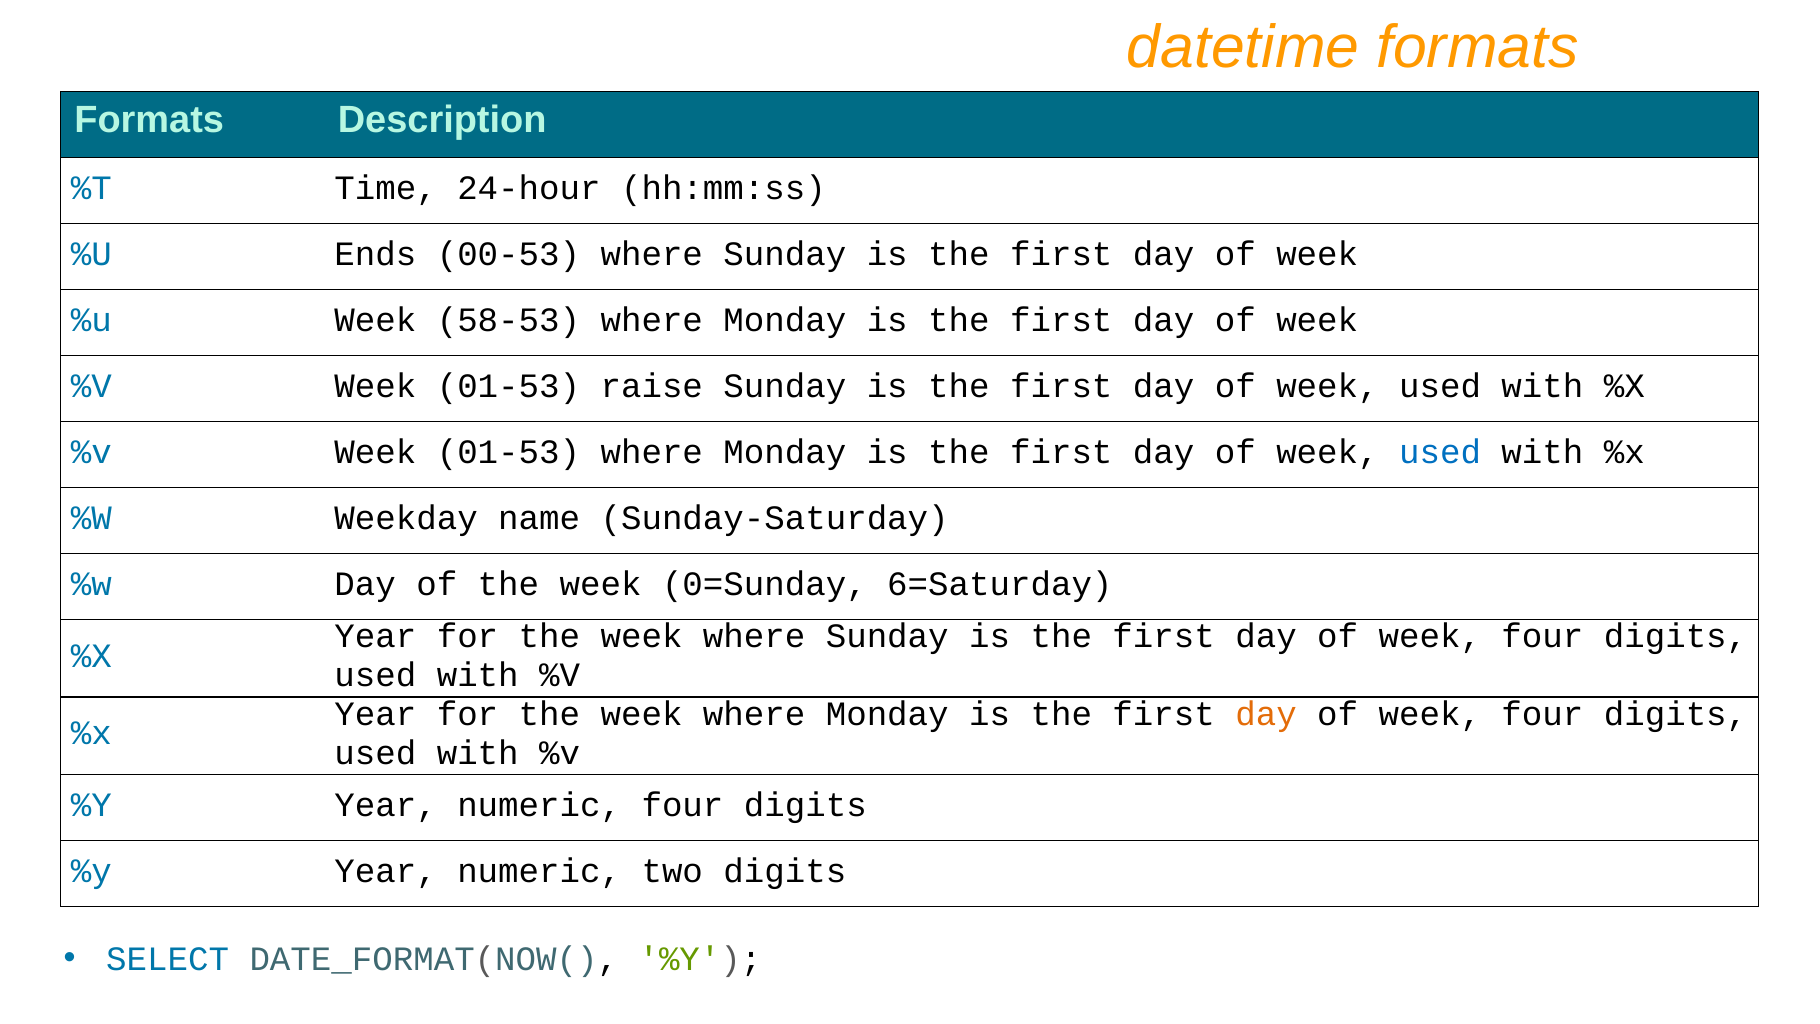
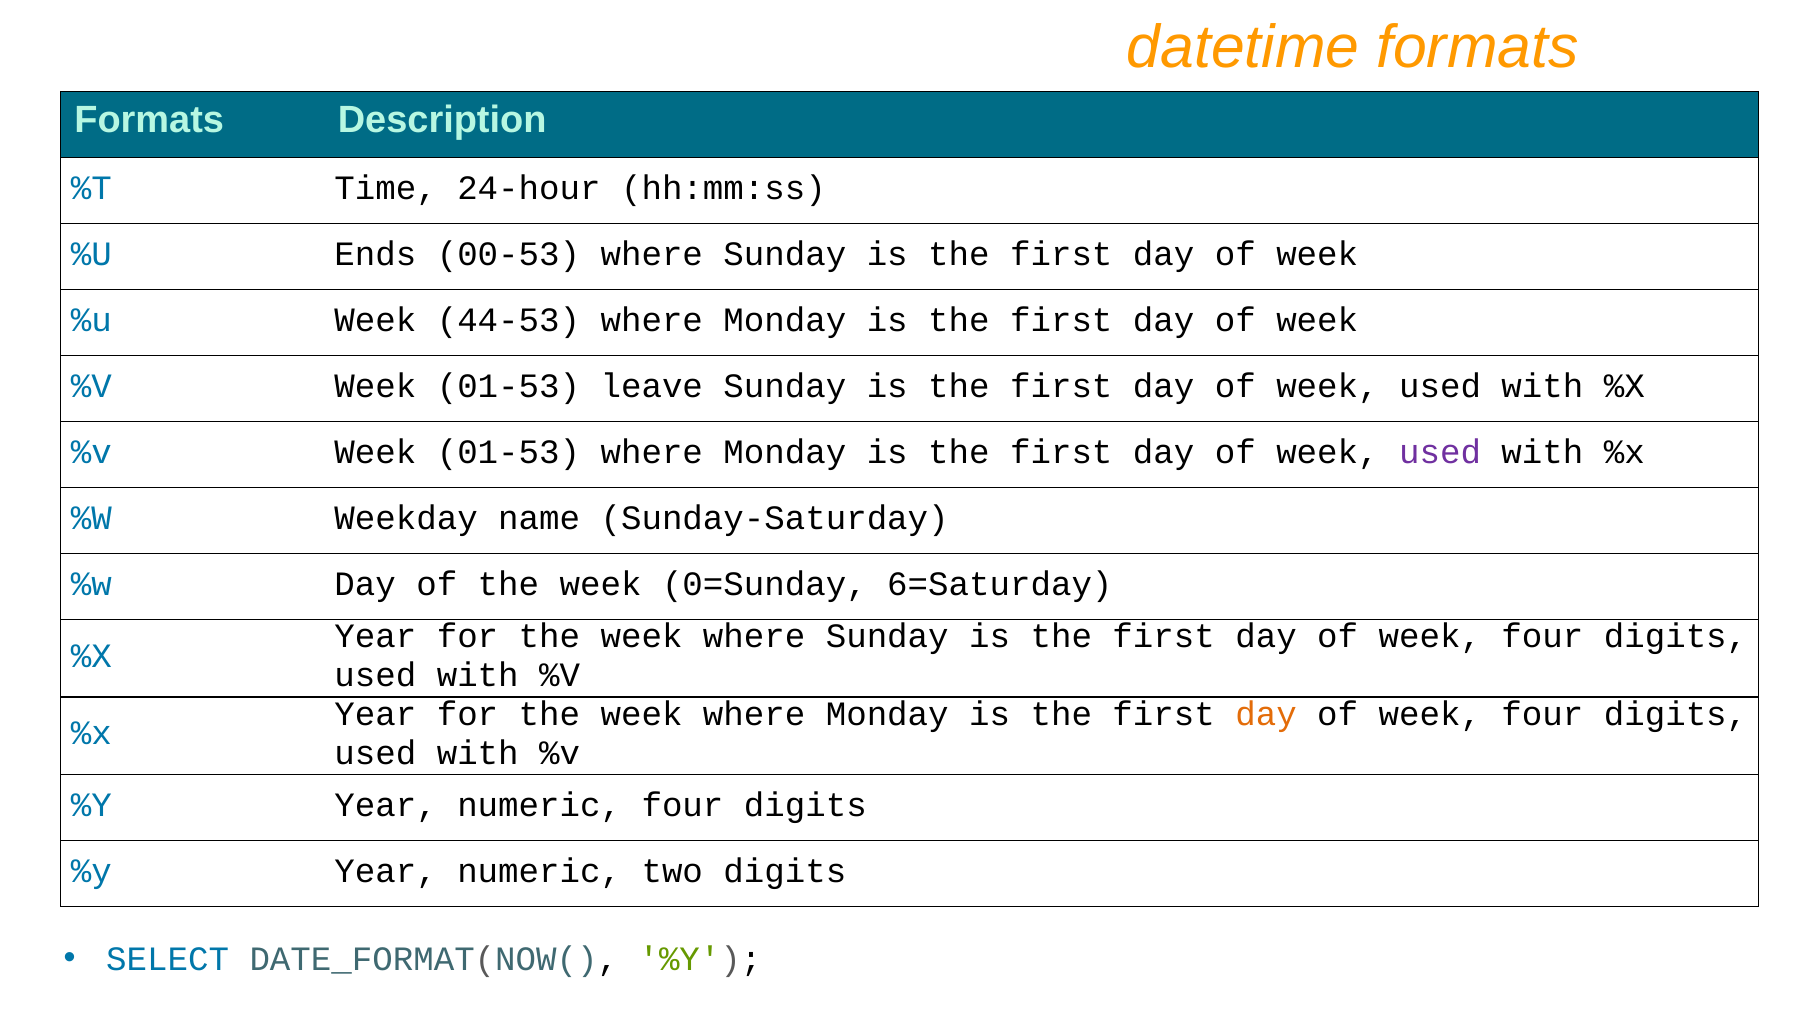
58-53: 58-53 -> 44-53 (508, 320)
raise: raise -> leave (652, 386)
used colour: blue -> purple (1440, 452)
